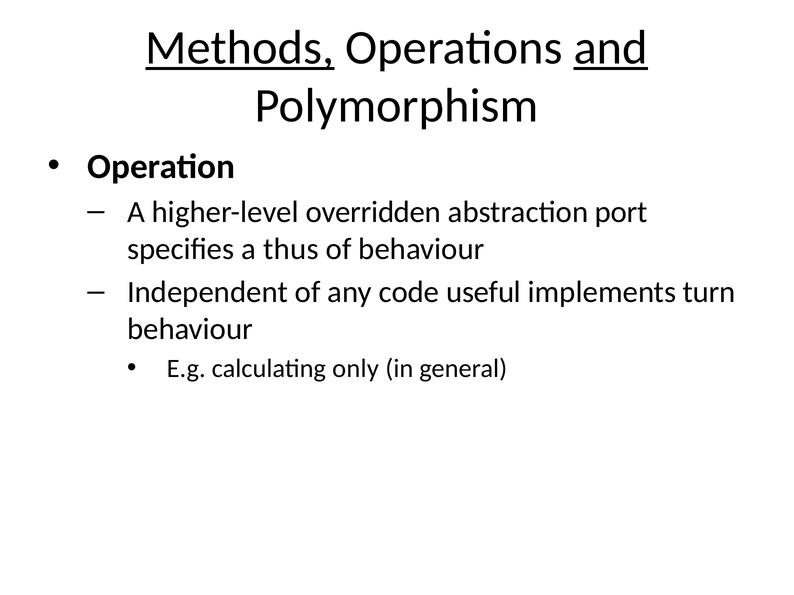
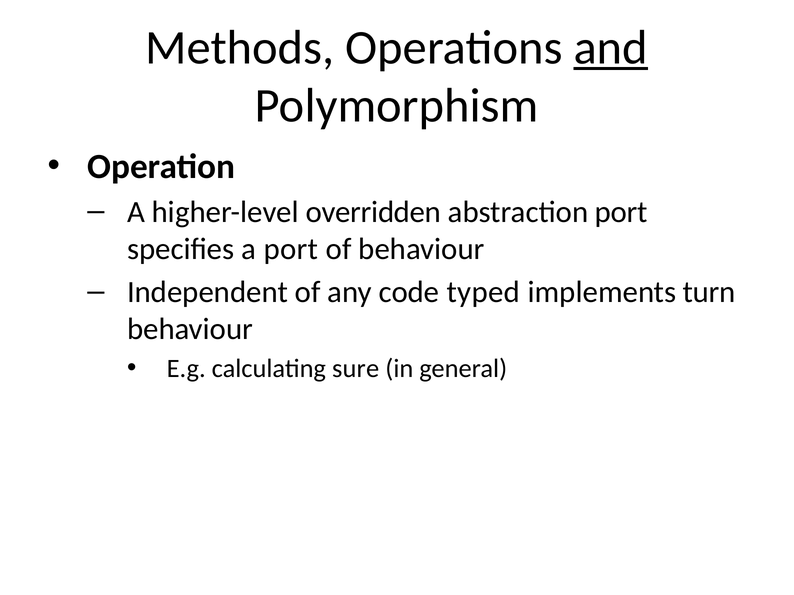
Methods underline: present -> none (240, 48)
a thus: thus -> port (291, 249)
useful: useful -> typed (483, 292)
only: only -> sure (356, 369)
